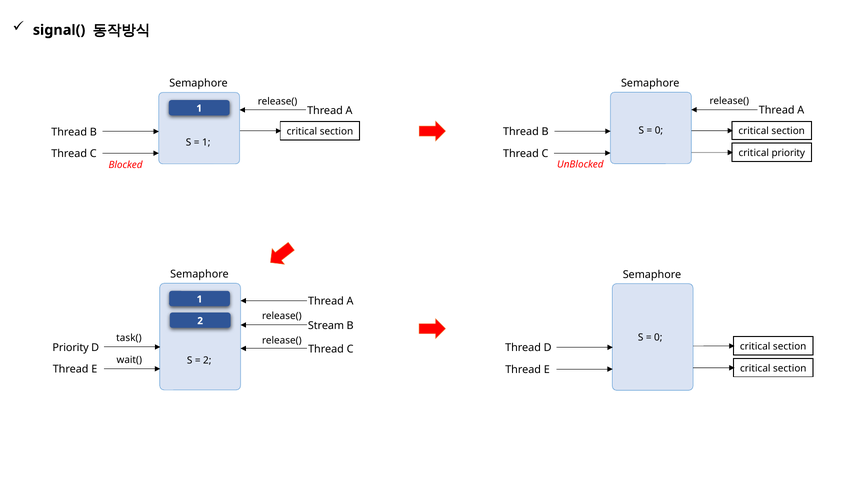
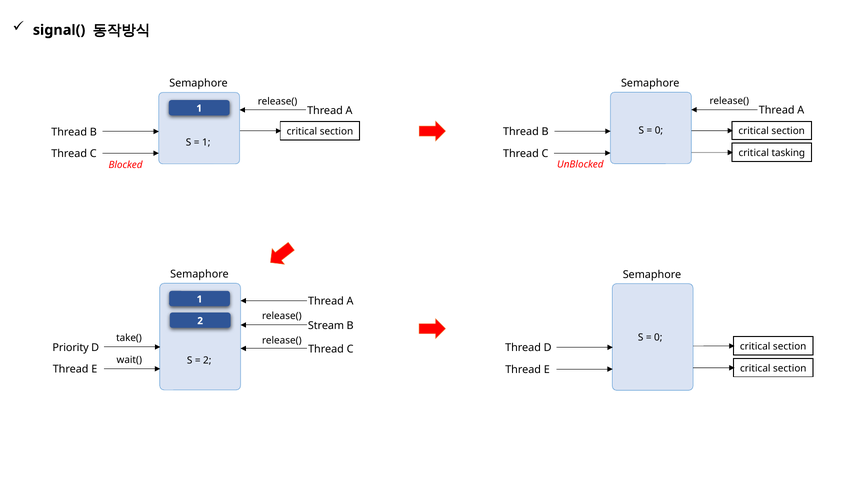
critical priority: priority -> tasking (788, 153)
task(: task( -> take( (129, 338)
